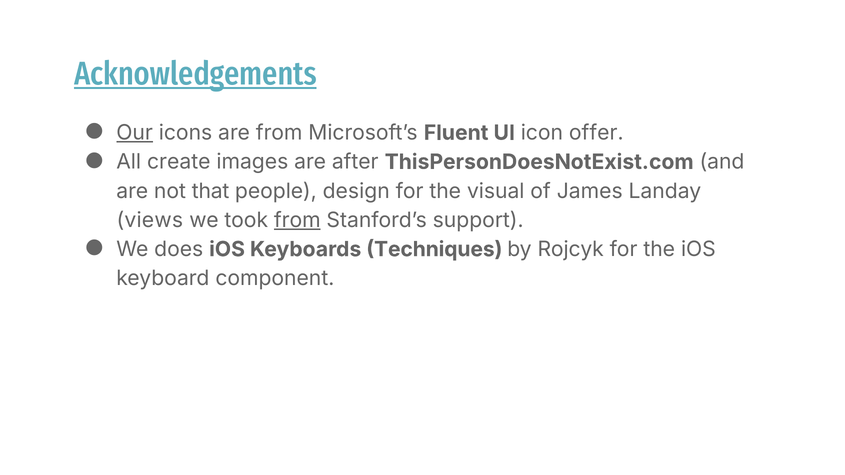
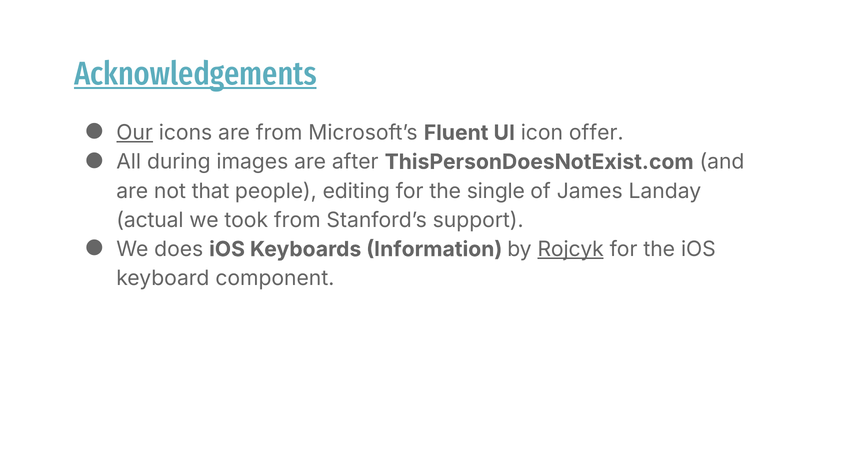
create: create -> during (179, 162)
design: design -> editing (356, 191)
visual: visual -> single (496, 191)
views: views -> actual (150, 220)
from underline: present -> none (297, 220)
Techniques: Techniques -> Information (434, 249)
Rojcyk underline: none -> present (571, 249)
